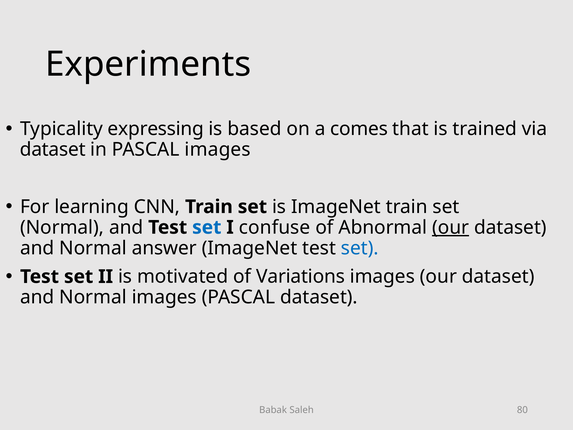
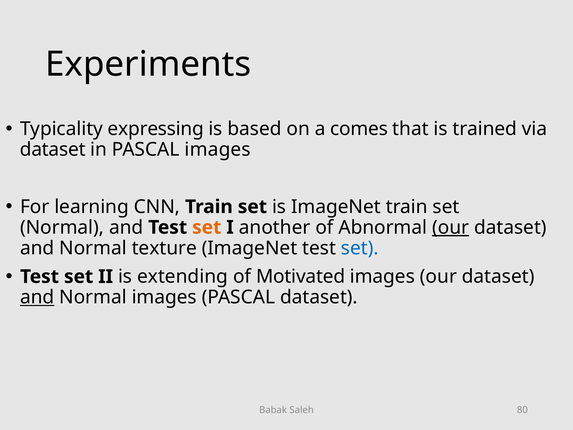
set colour: blue -> orange (207, 227)
confuse: confuse -> another (275, 227)
answer: answer -> texture (164, 248)
motivated: motivated -> extending (183, 276)
Variations: Variations -> Motivated (301, 276)
and underline: none -> present (37, 297)
